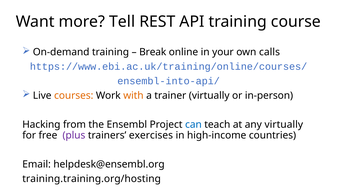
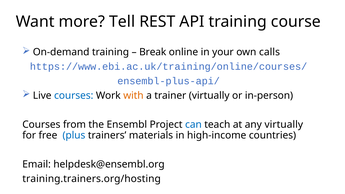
ensembl-into-api/: ensembl-into-api/ -> ensembl-plus-api/ (169, 81)
courses colour: orange -> blue (74, 96)
Hacking: Hacking -> Courses (41, 125)
plus colour: purple -> blue (74, 135)
exercises: exercises -> materials (151, 135)
training.training.org/hosting: training.training.org/hosting -> training.trainers.org/hosting (92, 179)
